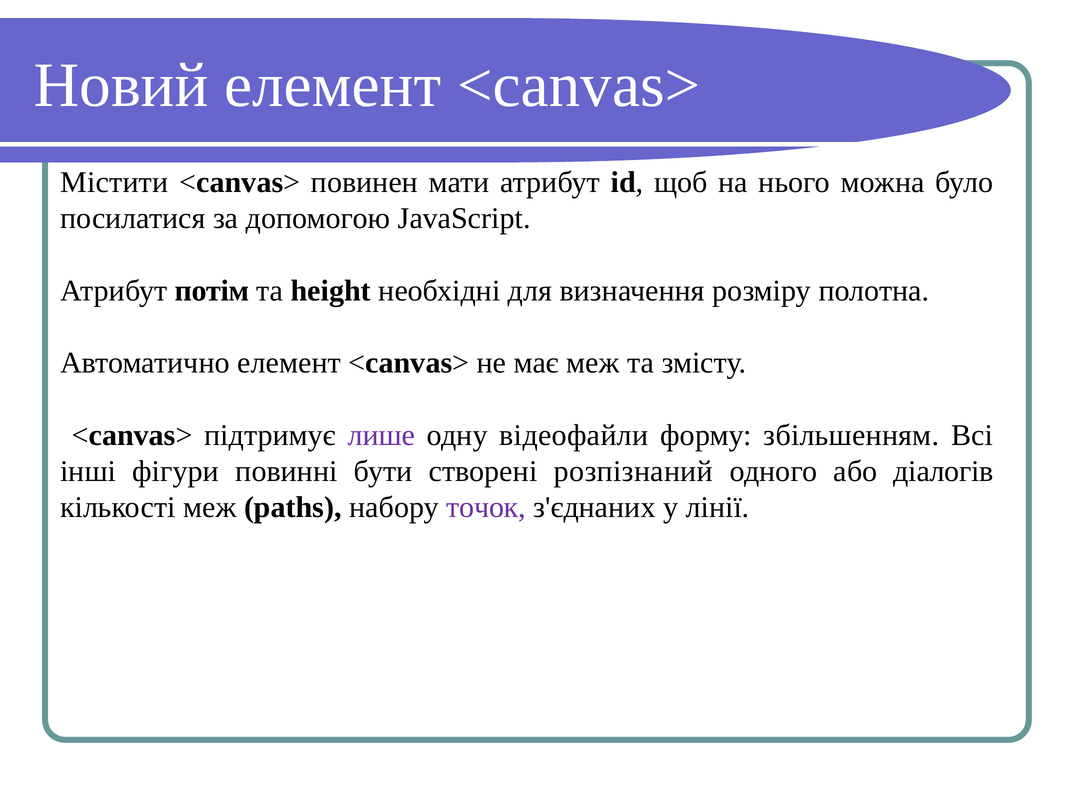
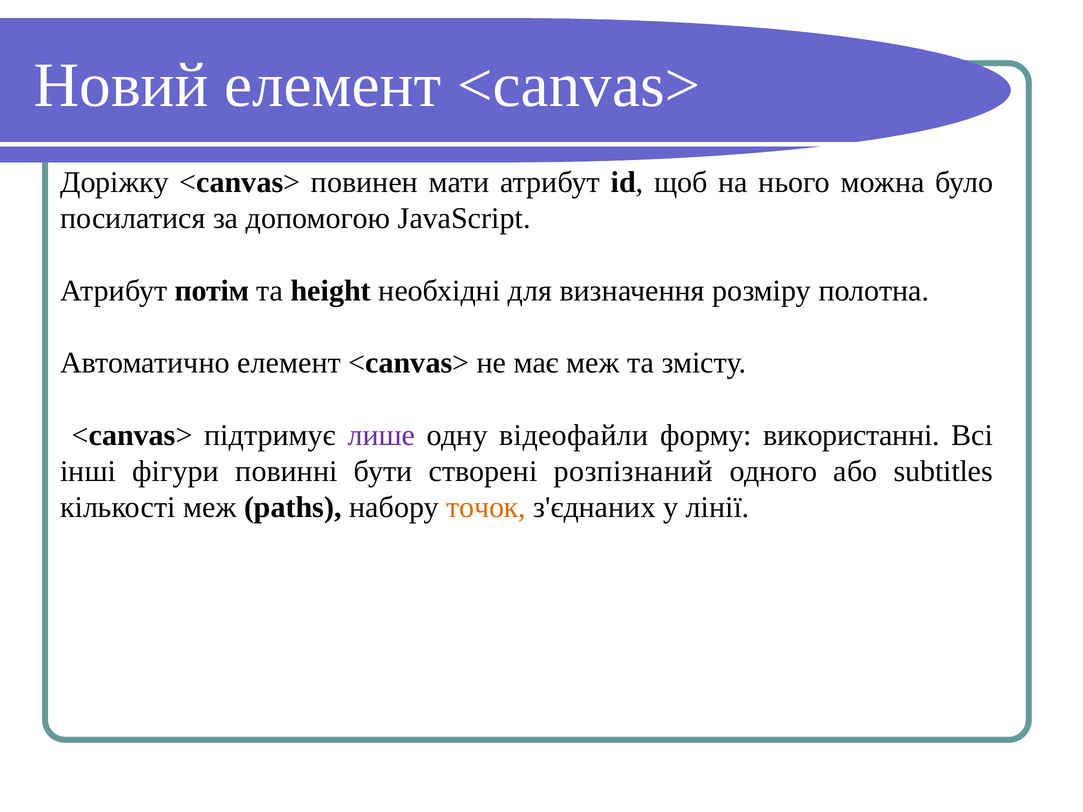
Містити: Містити -> Доріжку (114, 182)
збільшенням: збільшенням -> використанні (852, 435)
діалогів: діалогів -> subtitles (943, 471)
точок colour: purple -> orange (486, 508)
